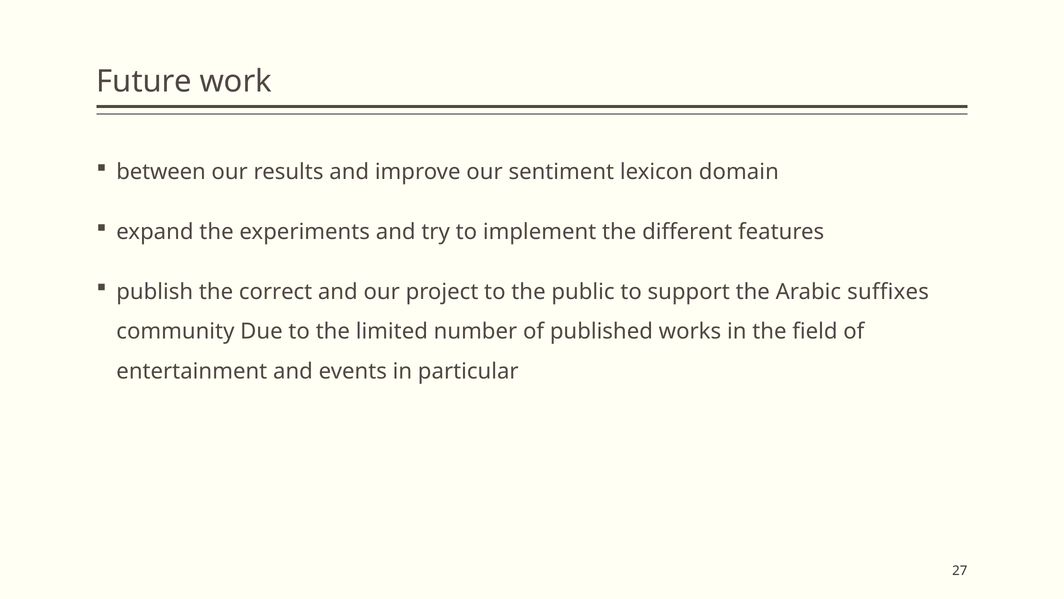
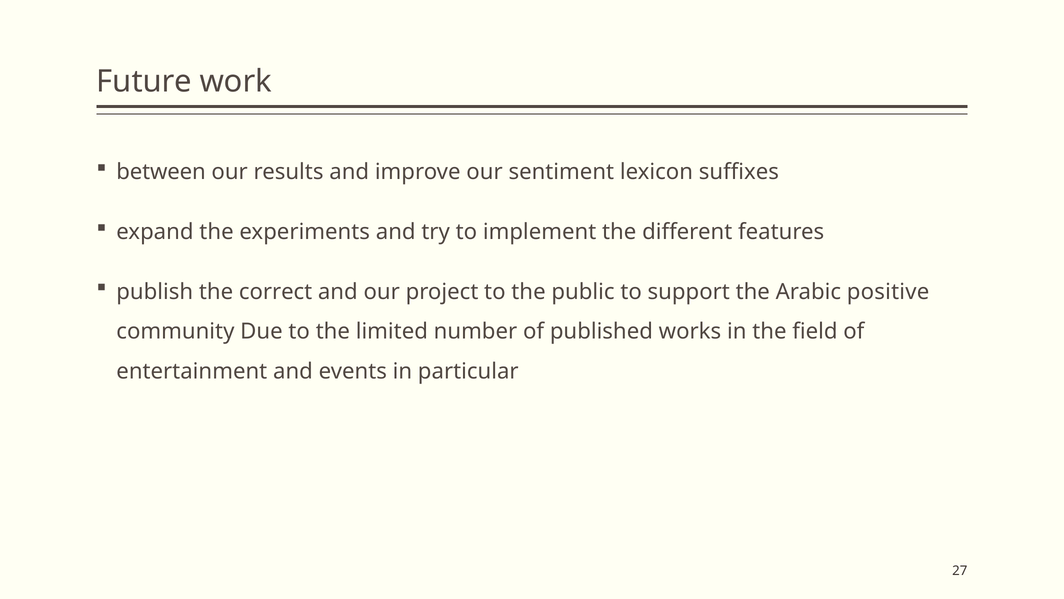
domain: domain -> suffixes (739, 172)
suffixes: suffixes -> positive (888, 291)
